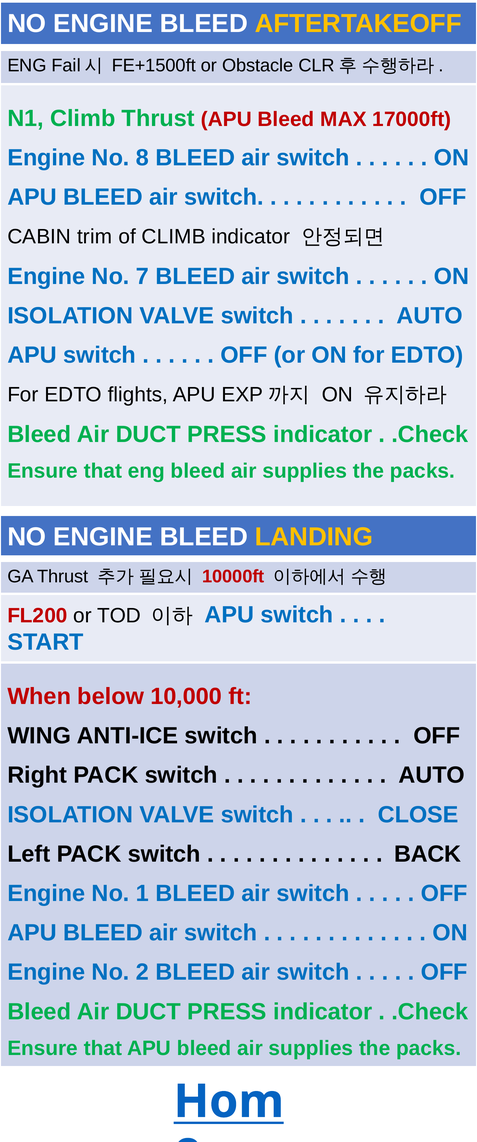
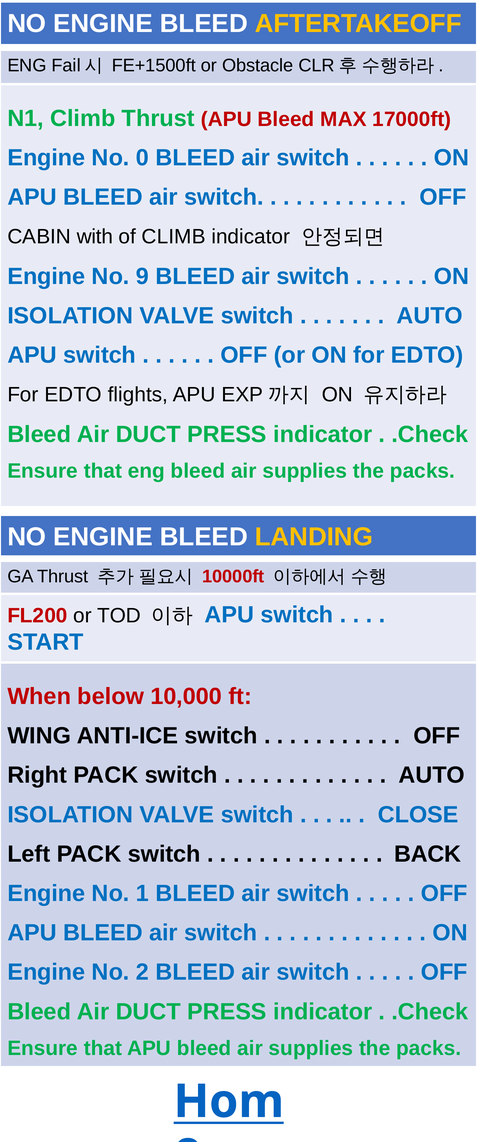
8: 8 -> 0 (142, 158)
trim: trim -> with (95, 236)
7: 7 -> 9 (142, 276)
